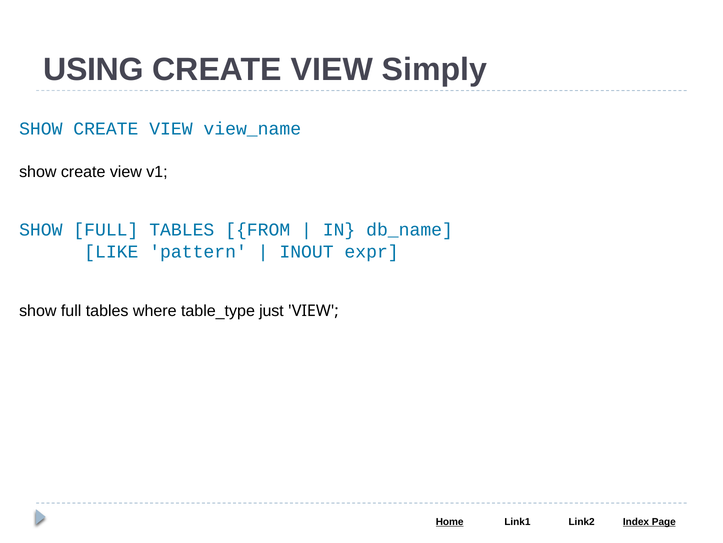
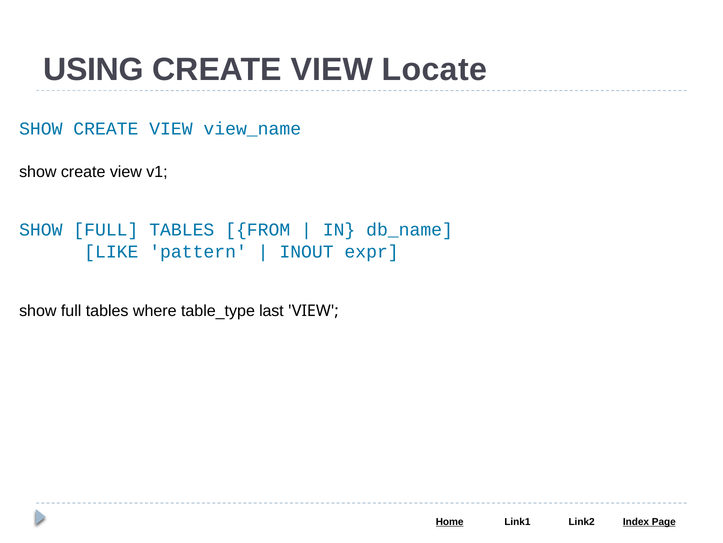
Simply: Simply -> Locate (434, 69)
just: just -> last (271, 310)
